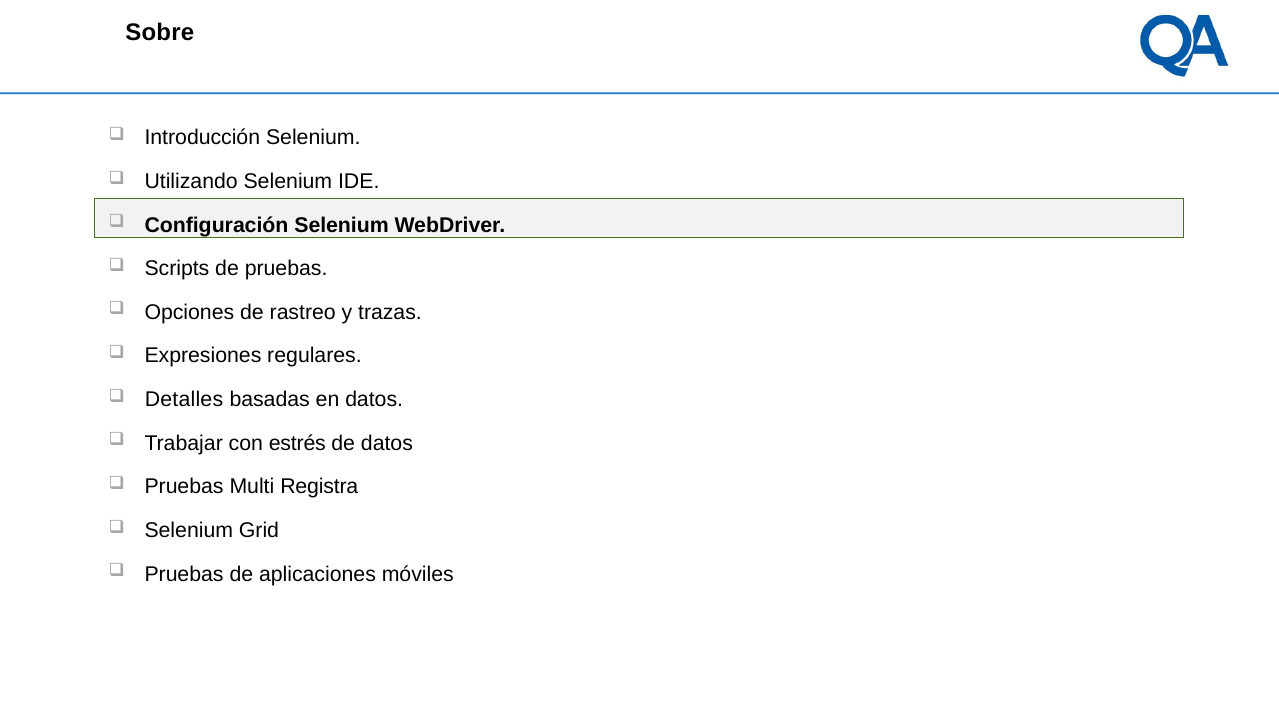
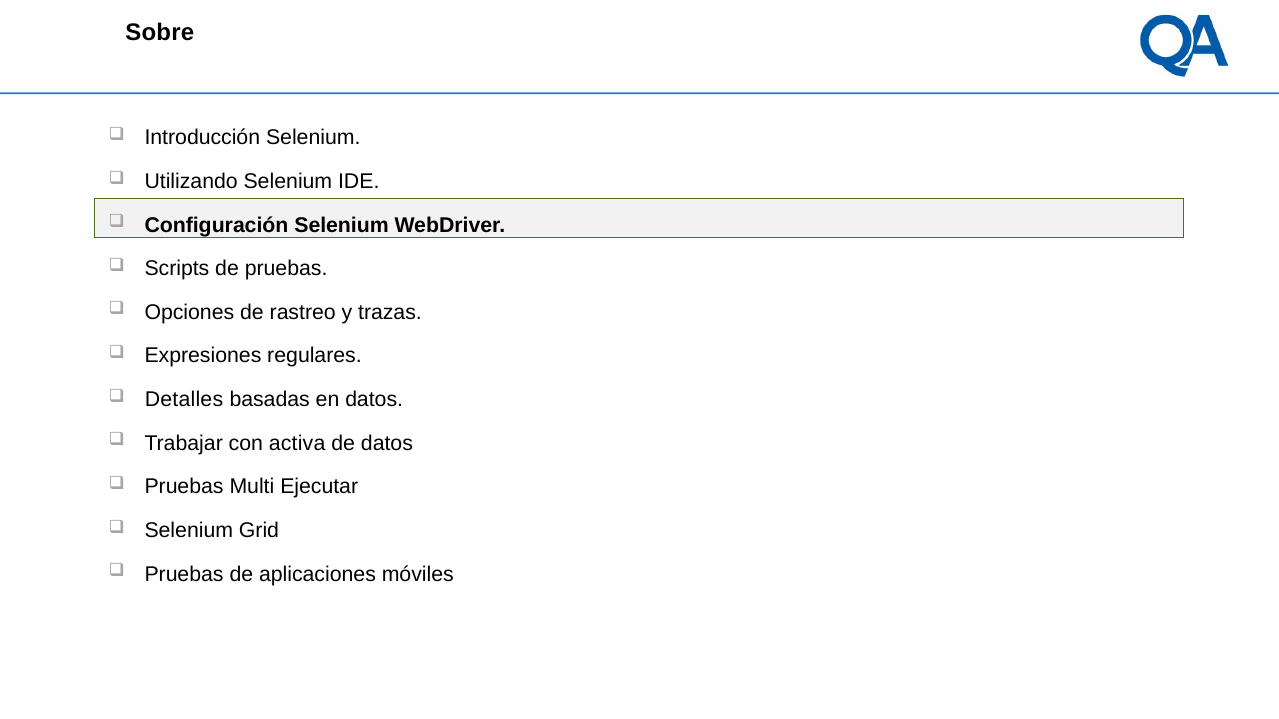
estrés: estrés -> activa (297, 443)
Registra: Registra -> Ejecutar (319, 487)
